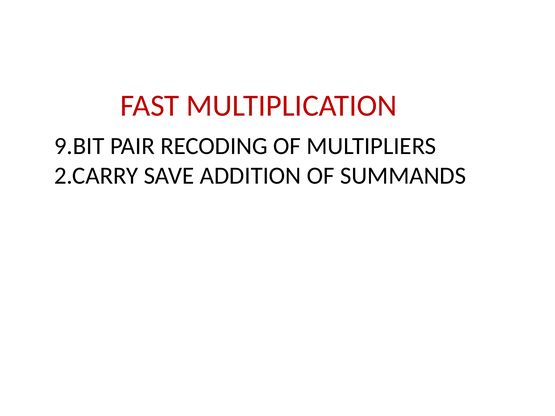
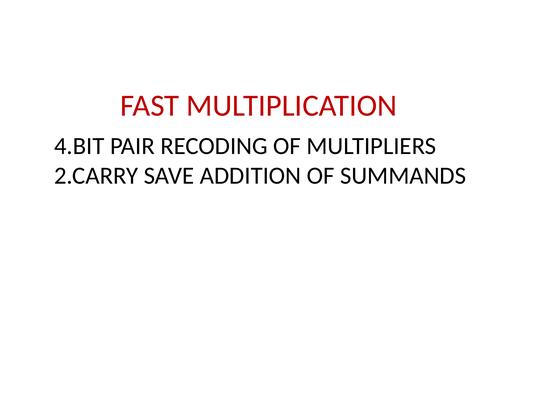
9.BIT: 9.BIT -> 4.BIT (79, 146)
